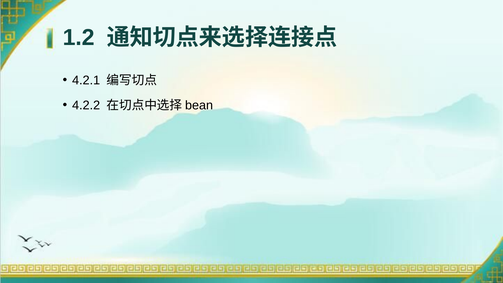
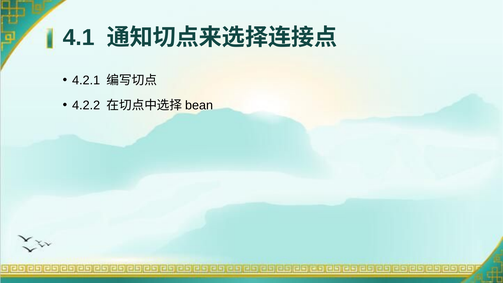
1.2: 1.2 -> 4.1 (79, 38)
